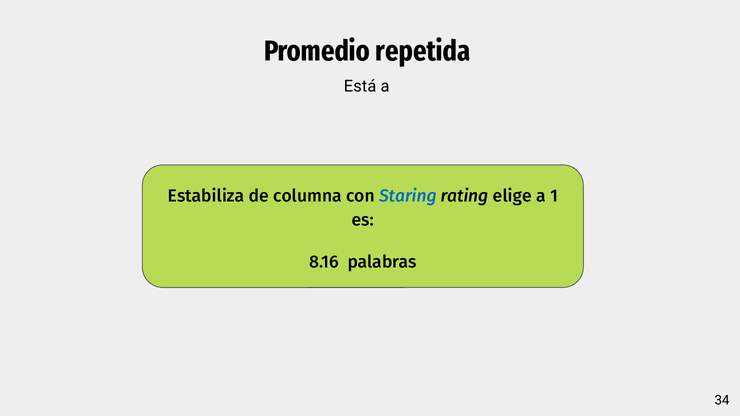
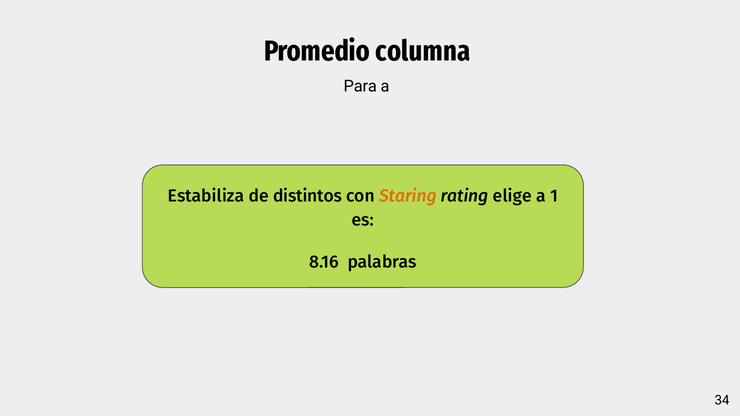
repetida: repetida -> columna (423, 51)
Está: Está -> Para (360, 86)
columna: columna -> distintos (308, 196)
Staring colour: blue -> orange (408, 196)
